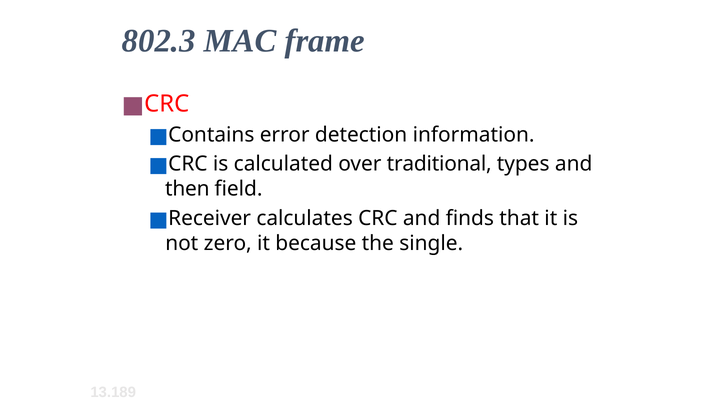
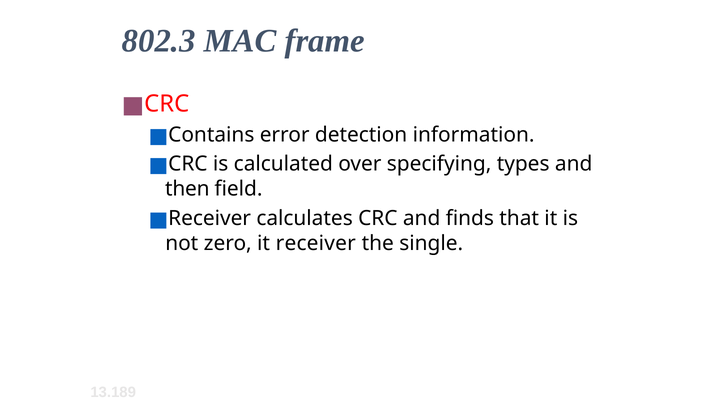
traditional: traditional -> specifying (439, 164)
it because: because -> receiver (316, 243)
